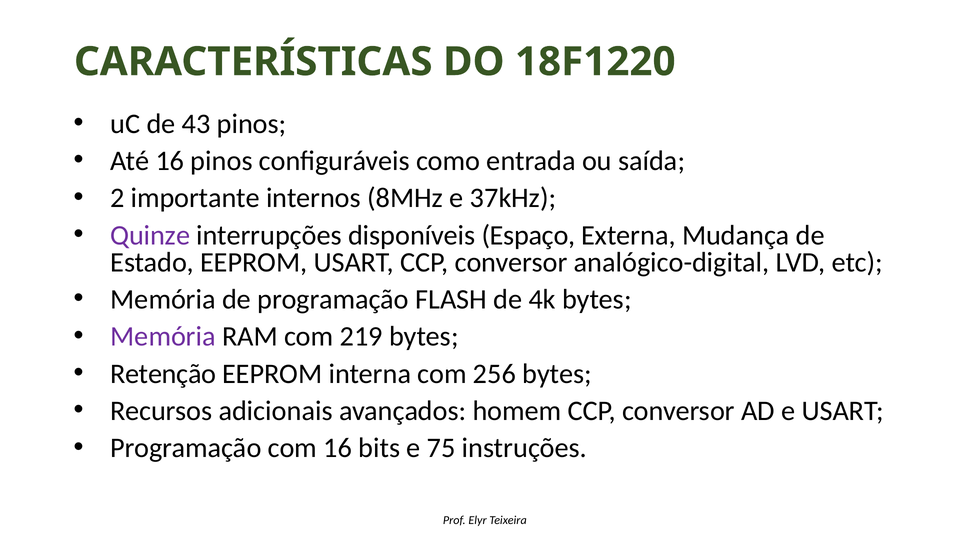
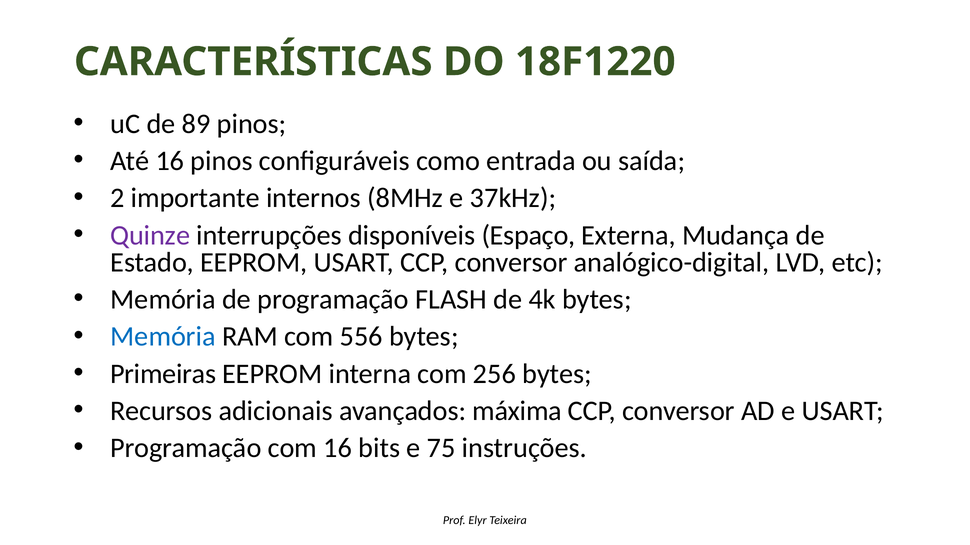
43: 43 -> 89 (196, 124)
Memória colour: purple -> blue (163, 337)
219: 219 -> 556 (361, 337)
Retenção: Retenção -> Primeiras (163, 374)
homem: homem -> máxima (517, 411)
